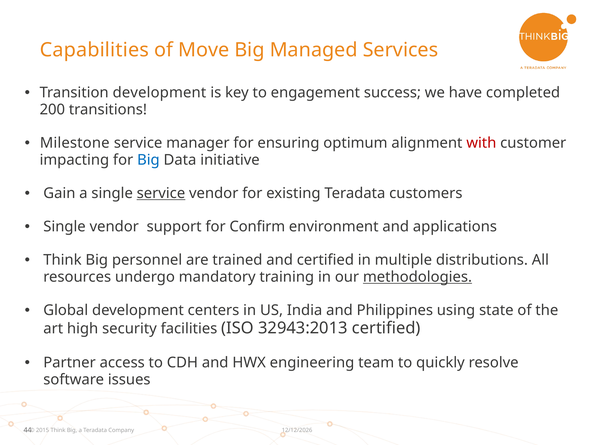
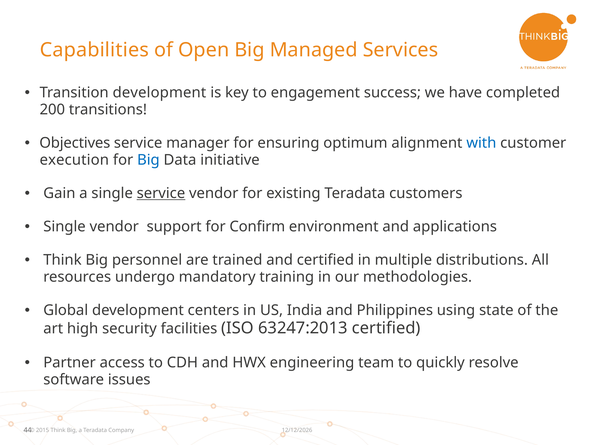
Move: Move -> Open (204, 50)
Milestone: Milestone -> Objectives (75, 143)
with colour: red -> blue (481, 143)
impacting: impacting -> execution (74, 160)
methodologies underline: present -> none (417, 277)
32943:2013: 32943:2013 -> 63247:2013 (303, 329)
